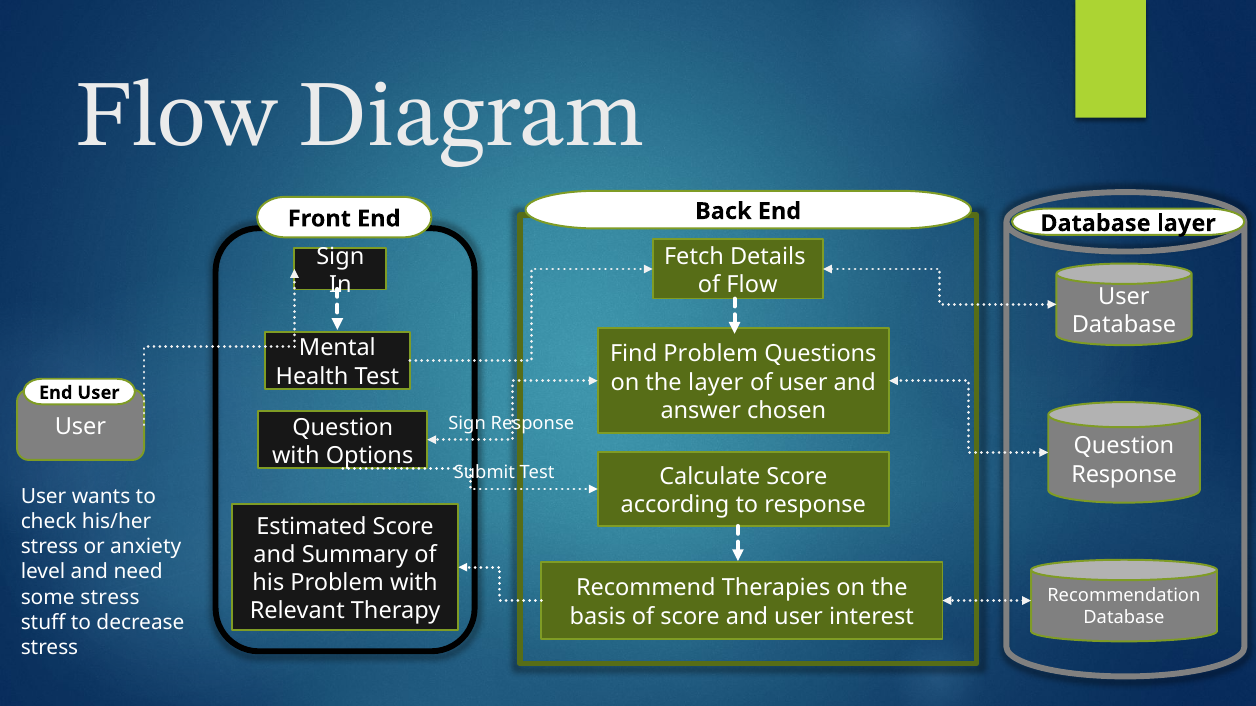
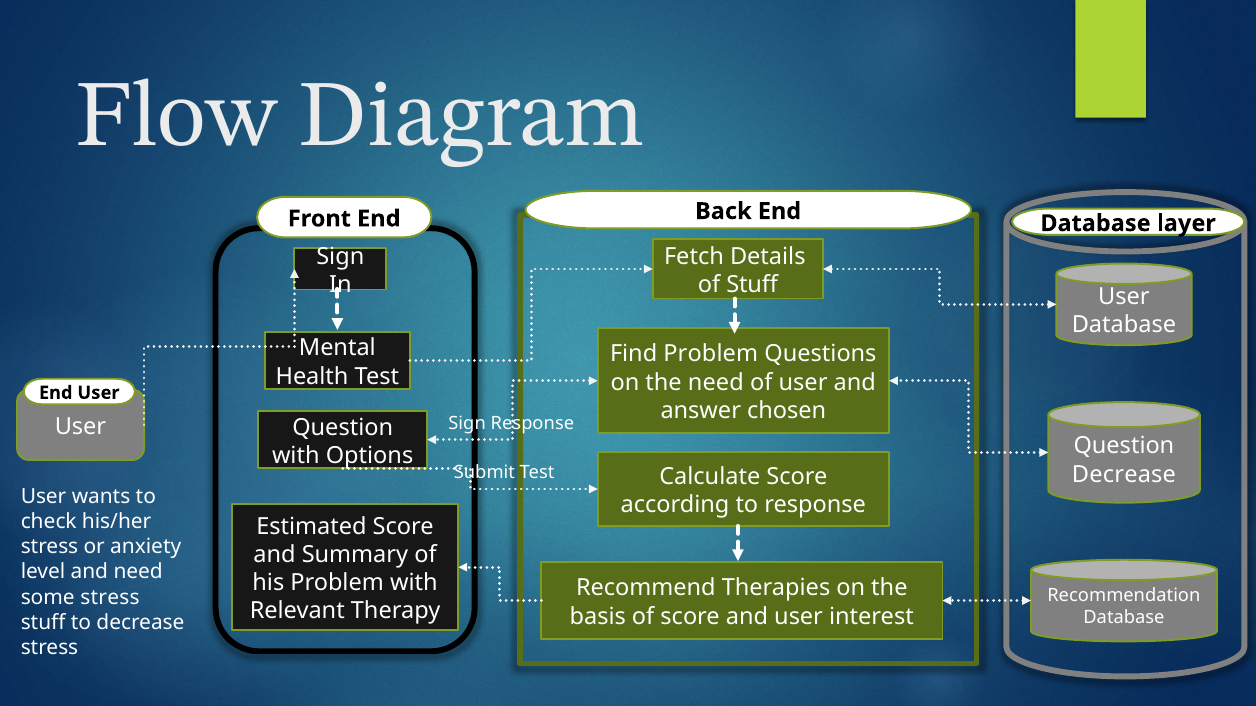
of Flow: Flow -> Stuff (752, 285)
the layer: layer -> need (716, 383)
Response: Response -> Decrease (1124, 475)
